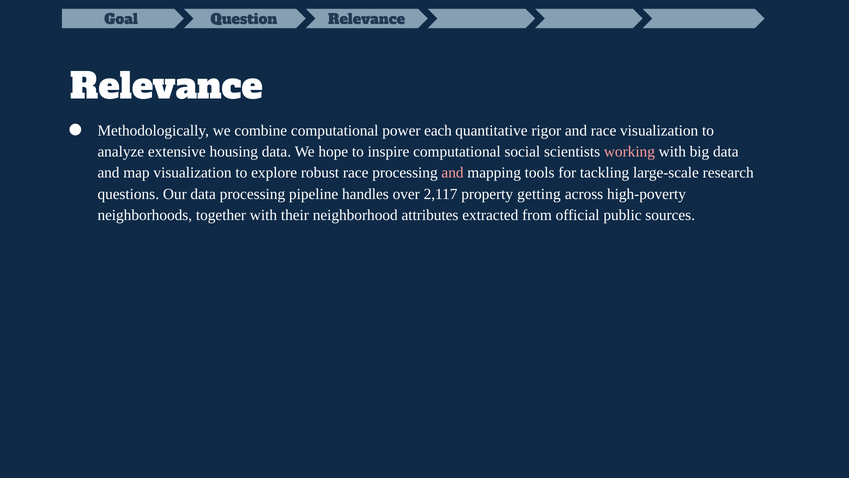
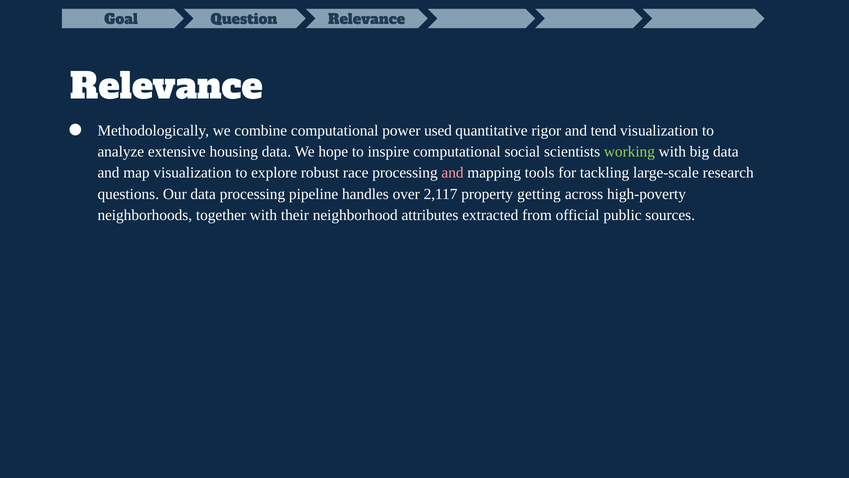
each: each -> used (438, 130)
and race: race -> tend (604, 130)
working colour: pink -> light green (629, 152)
